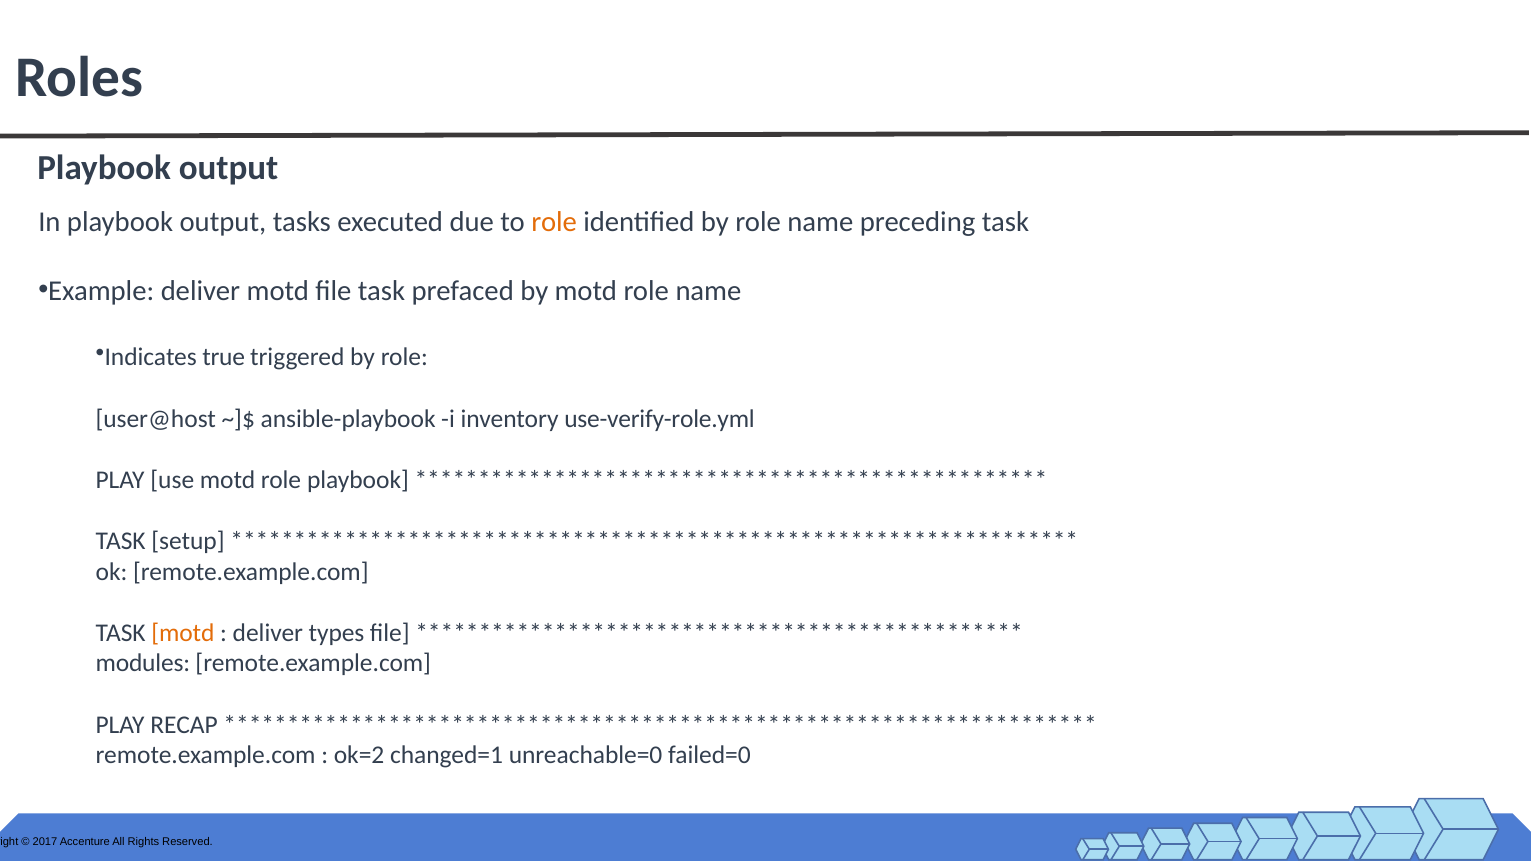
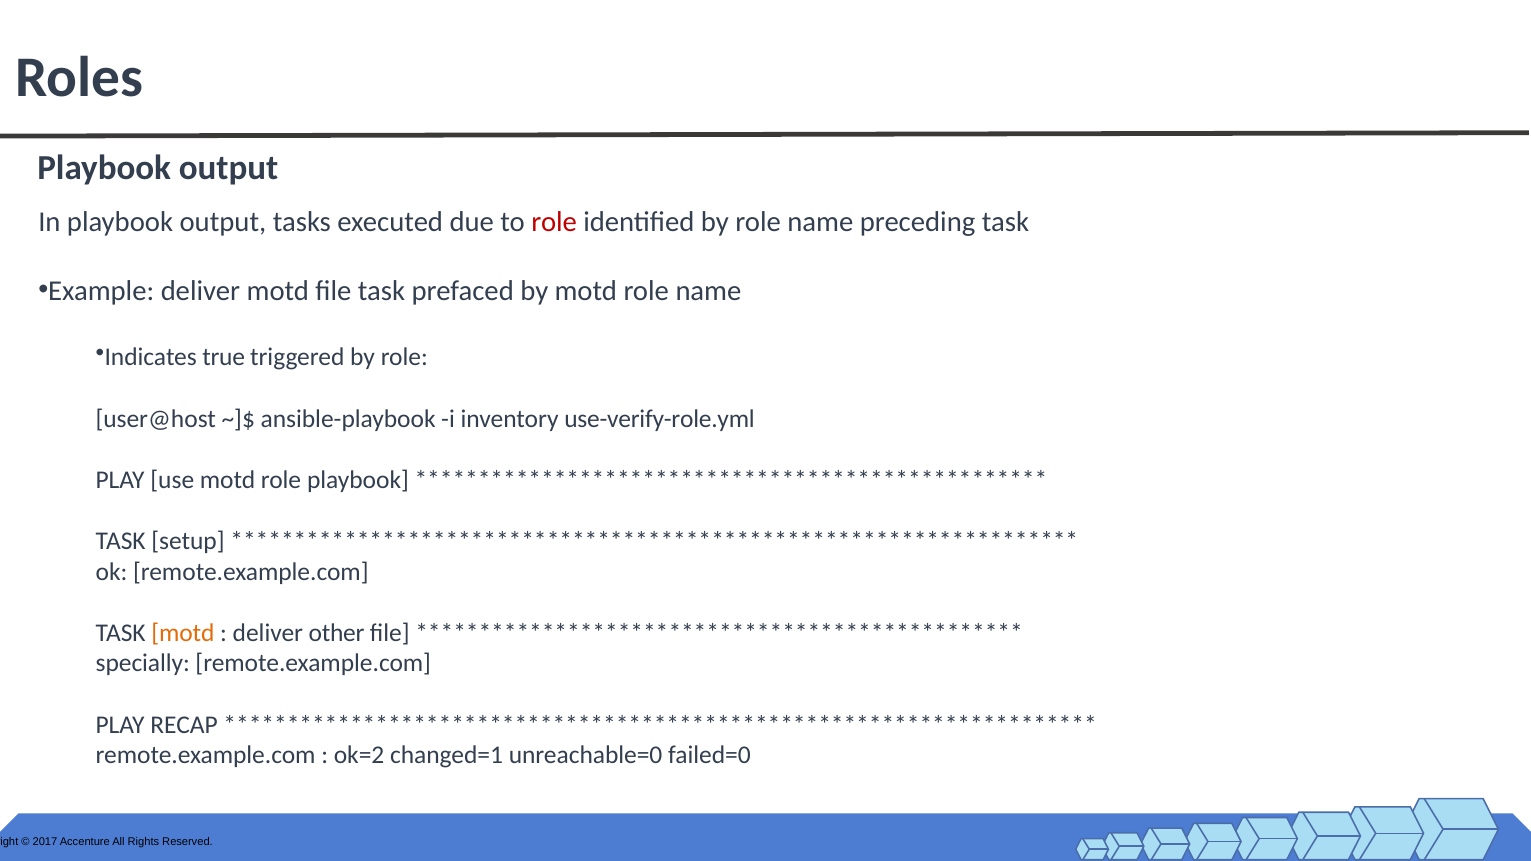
role colour: orange -> red (554, 222)
types: types -> other (337, 633)
modules: modules -> specially (143, 664)
